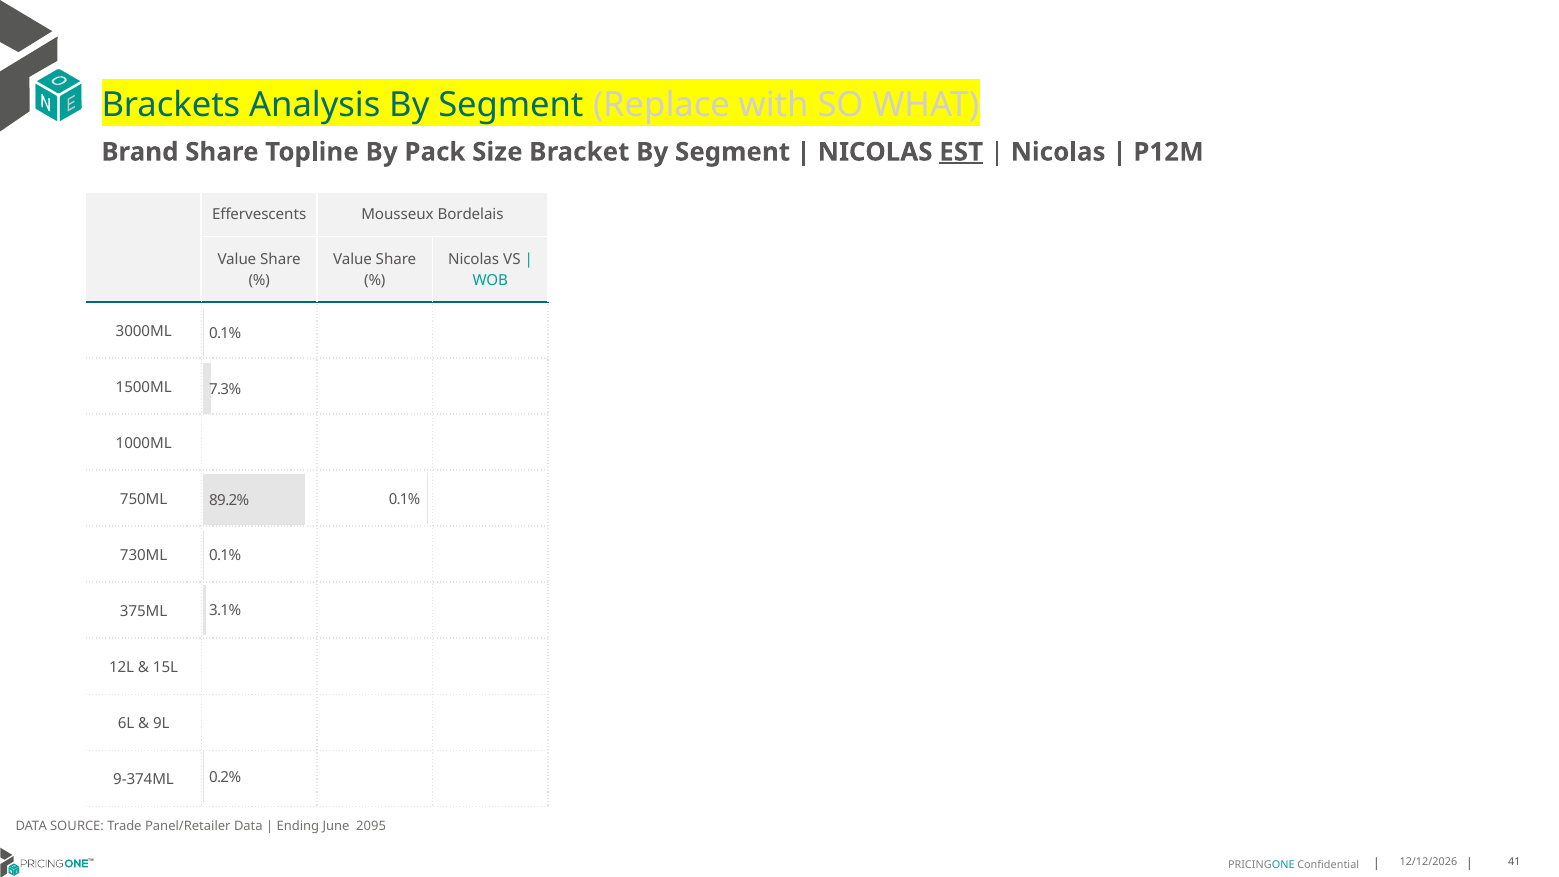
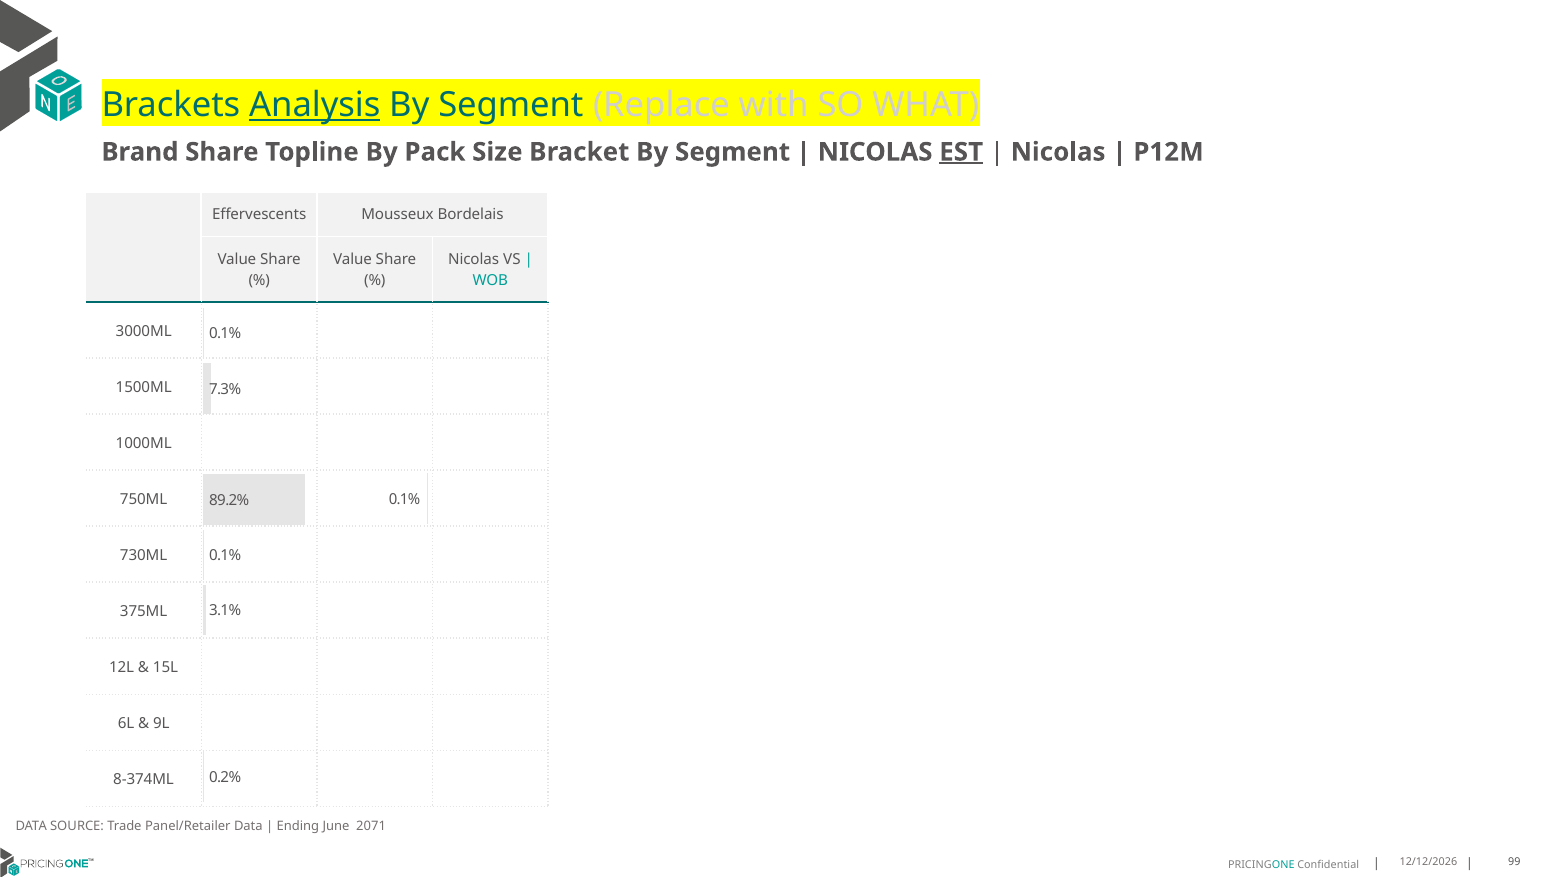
Analysis underline: none -> present (315, 105)
9-374ML: 9-374ML -> 8-374ML (144, 779)
2095: 2095 -> 2071 (371, 826)
41: 41 -> 99 (1514, 862)
